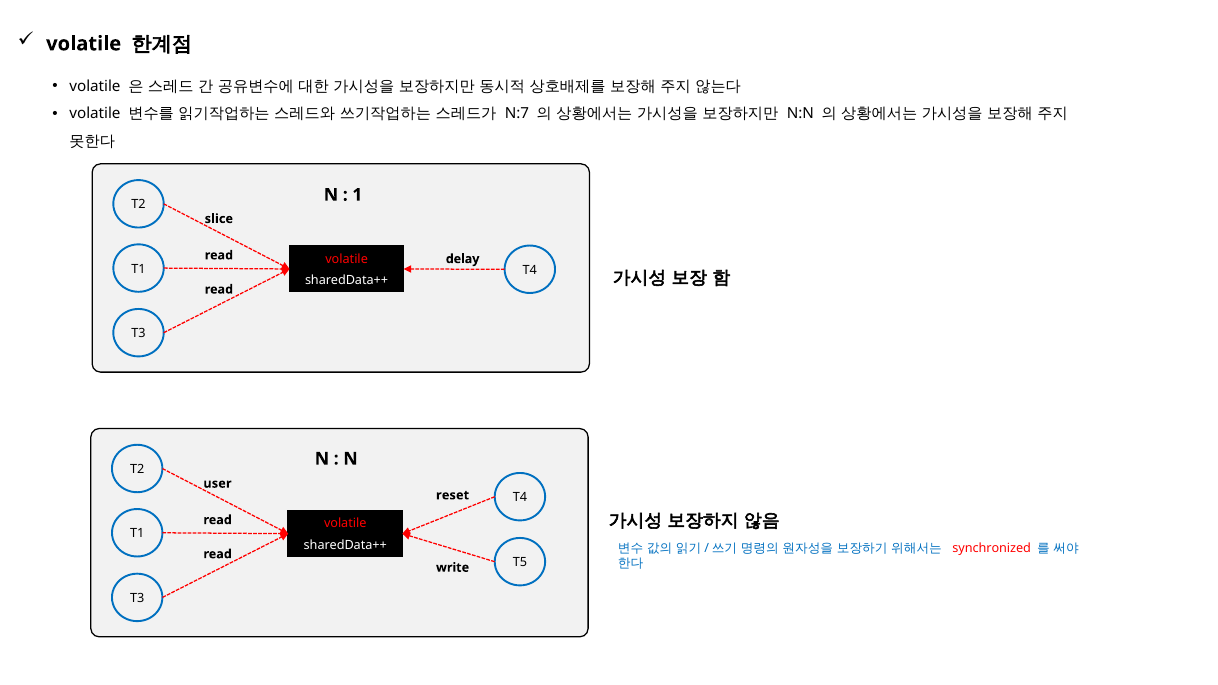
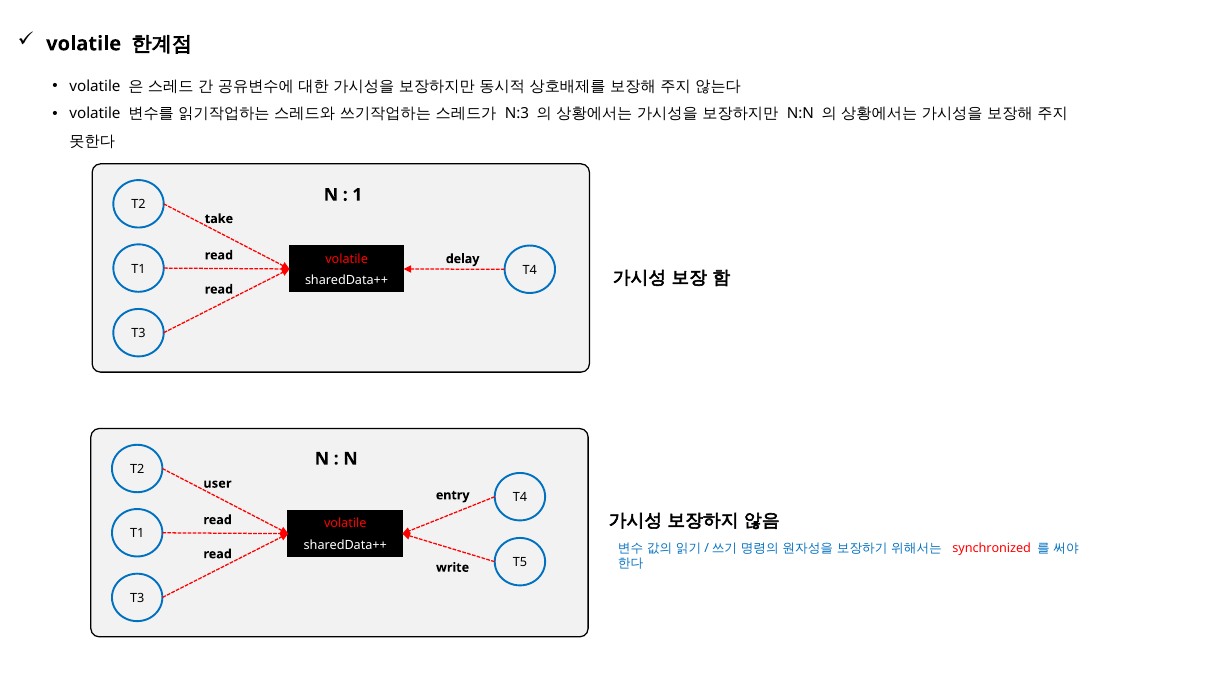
N:7: N:7 -> N:3 (517, 114)
slice: slice -> take (219, 219)
reset: reset -> entry (453, 495)
